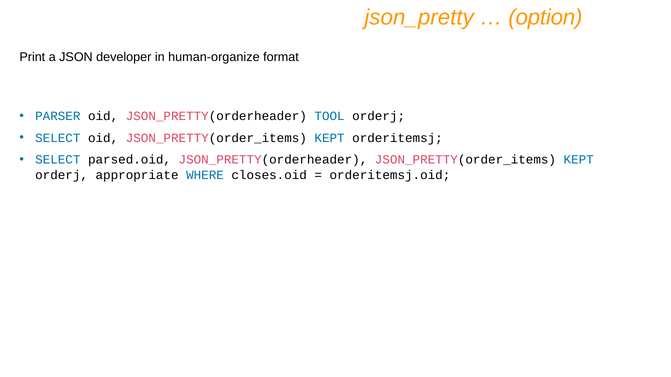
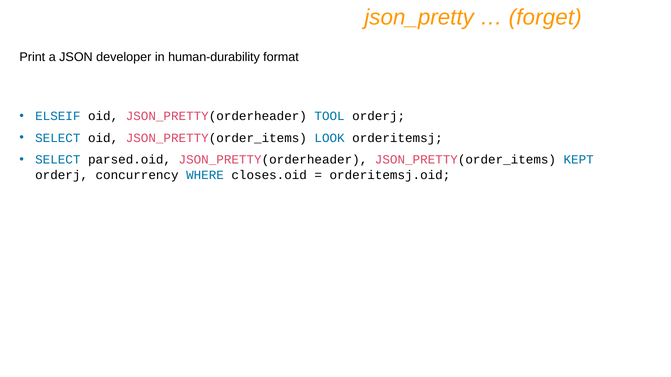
option: option -> forget (545, 17)
human-organize: human-organize -> human-durability (214, 57)
PARSER: PARSER -> ELSEIF (58, 116)
oid JSON_PRETTY(order_items KEPT: KEPT -> LOOK (330, 138)
appropriate: appropriate -> concurrency (137, 175)
